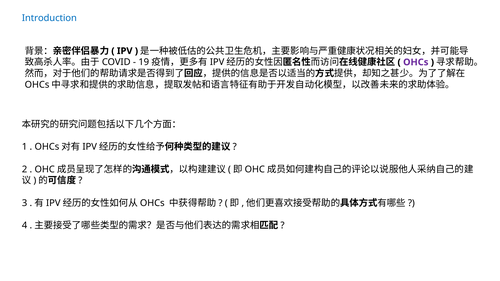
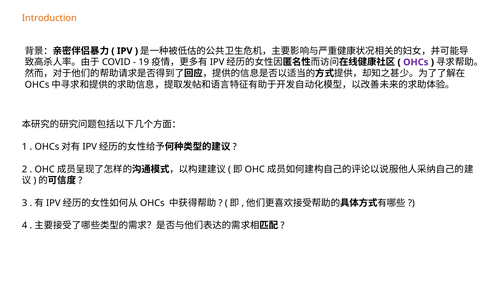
Introduction colour: blue -> orange (49, 18)
